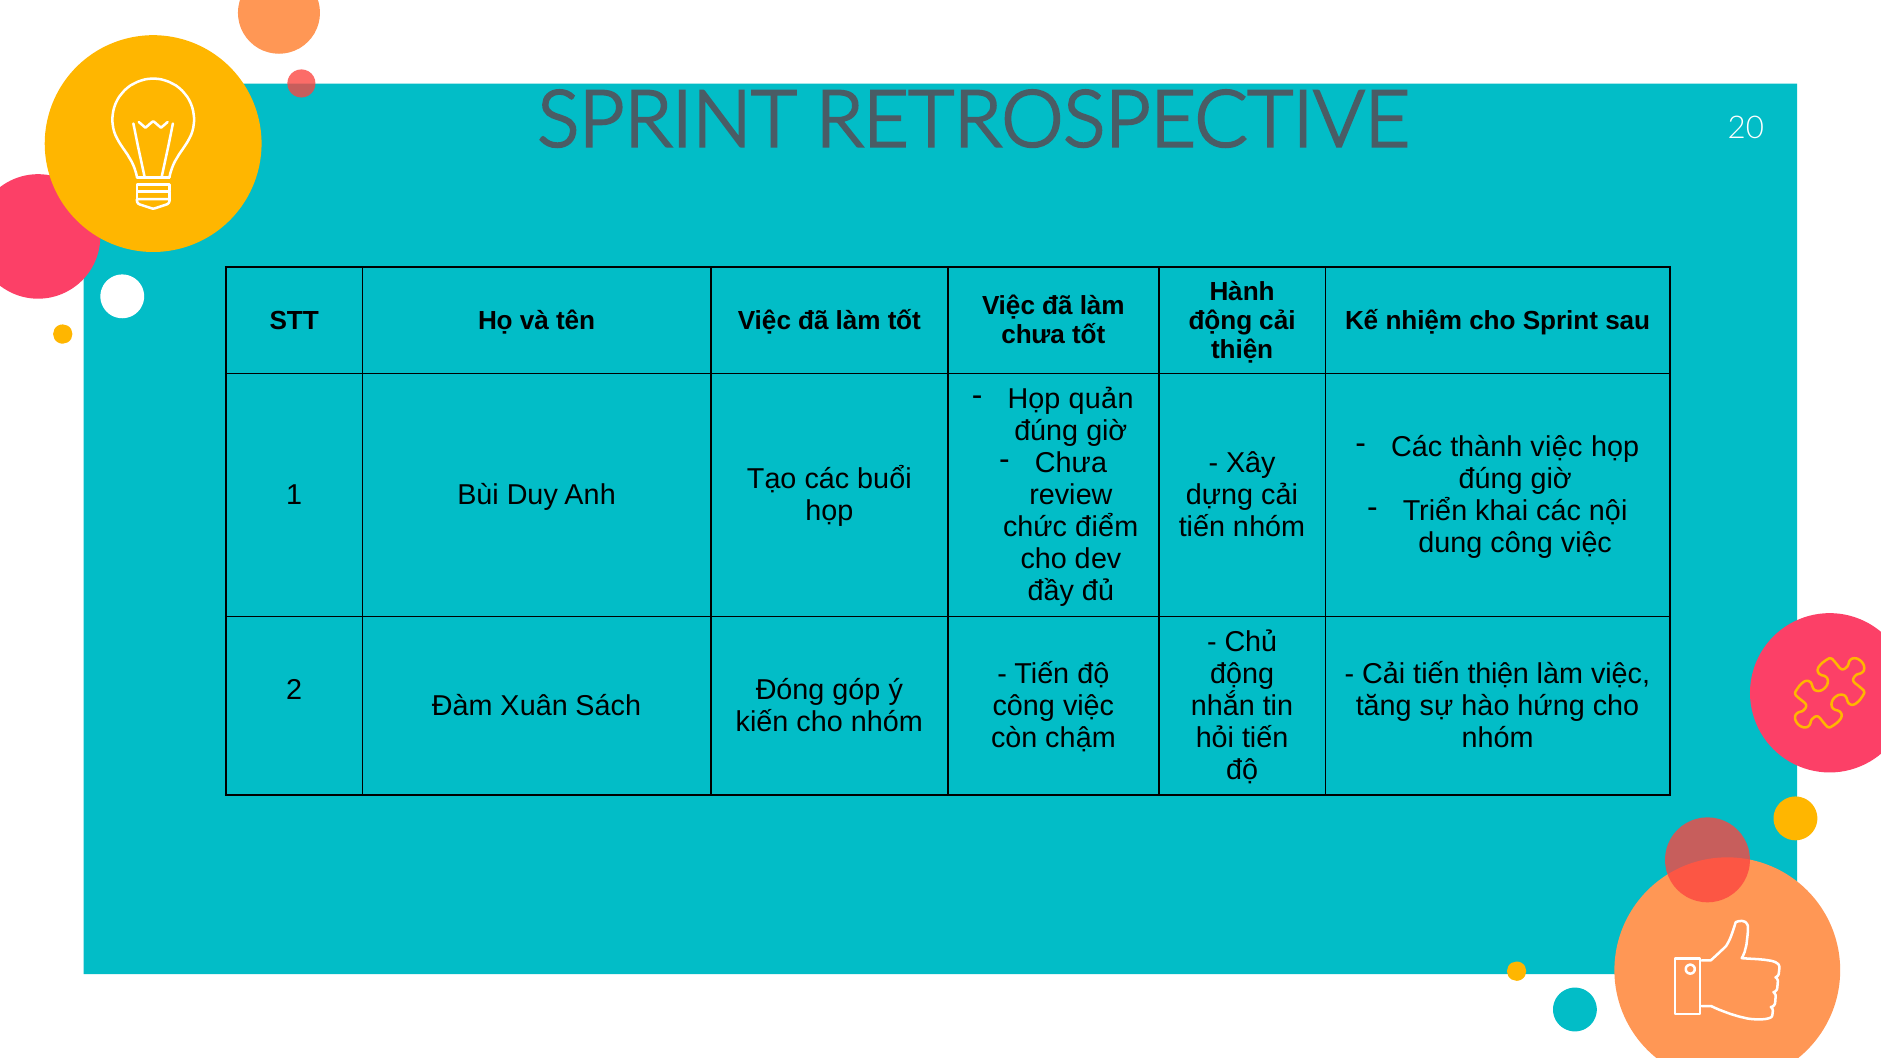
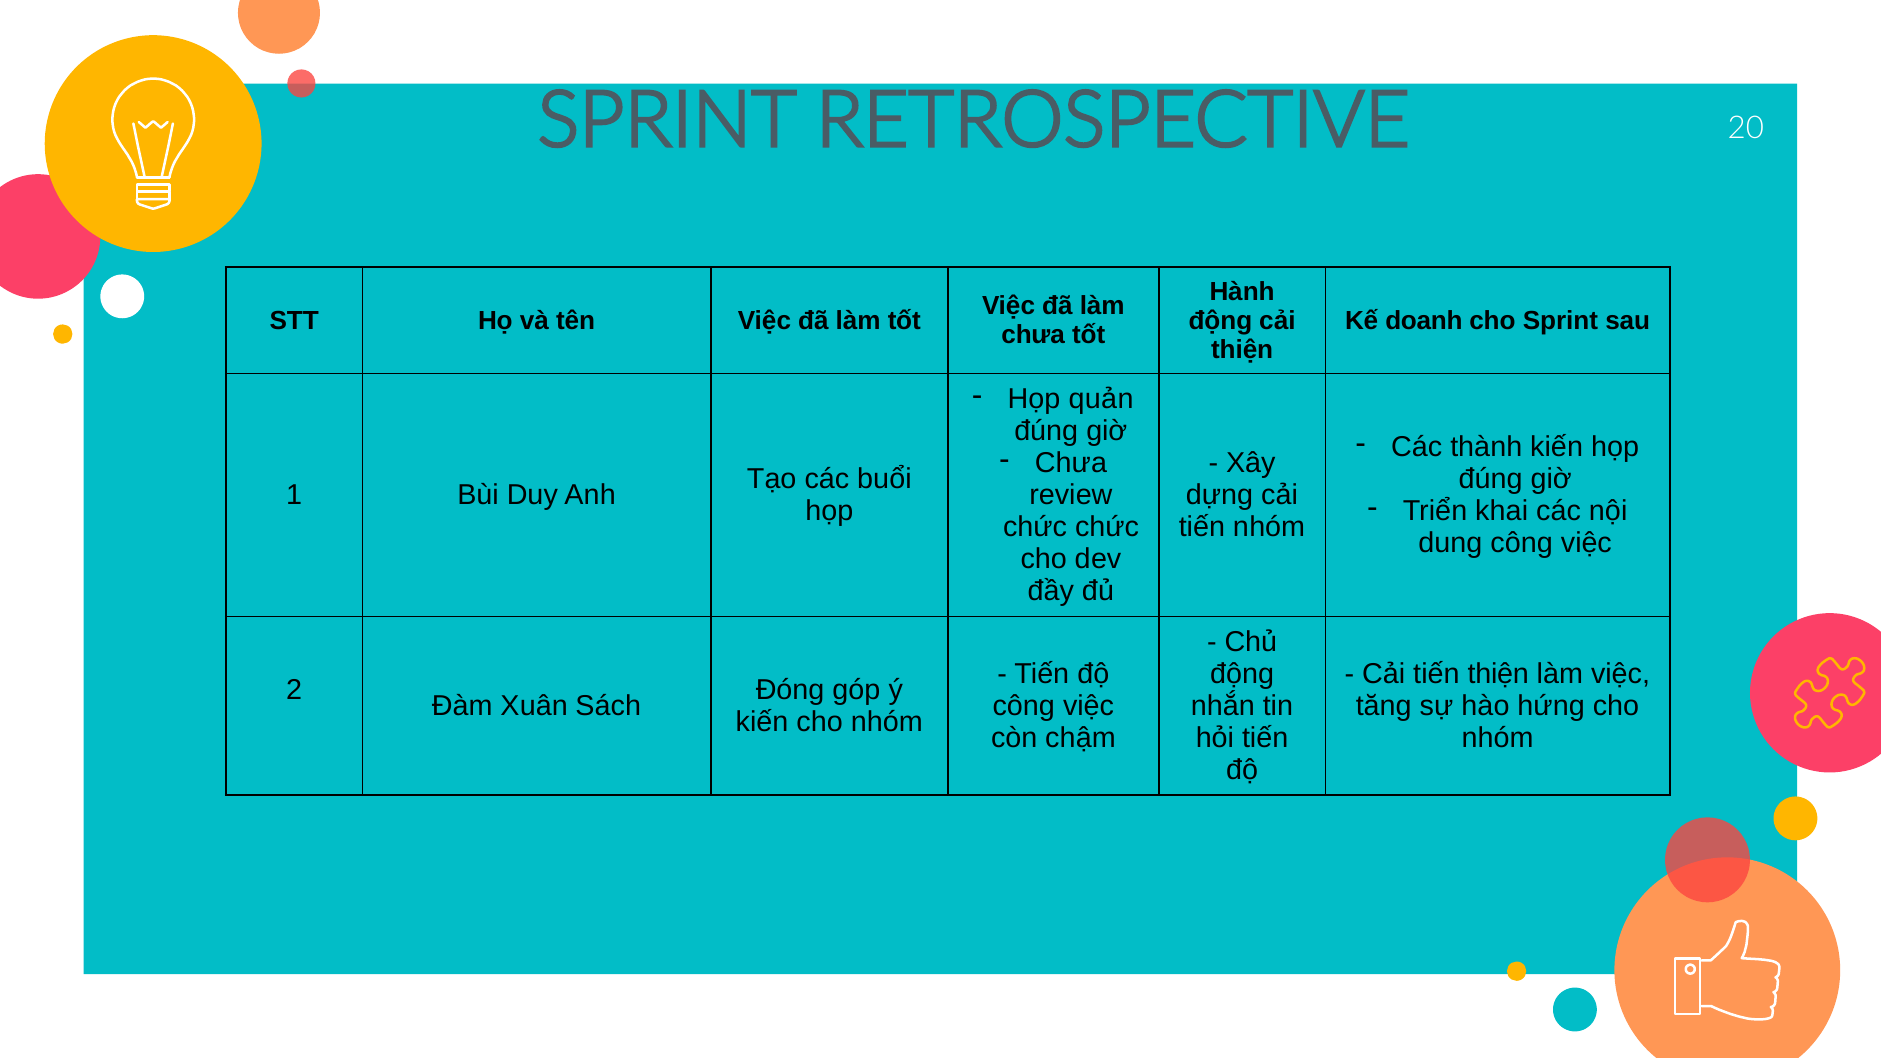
nhiệm: nhiệm -> doanh (1424, 321)
thành việc: việc -> kiến (1557, 448)
chức điểm: điểm -> chức (1107, 527)
